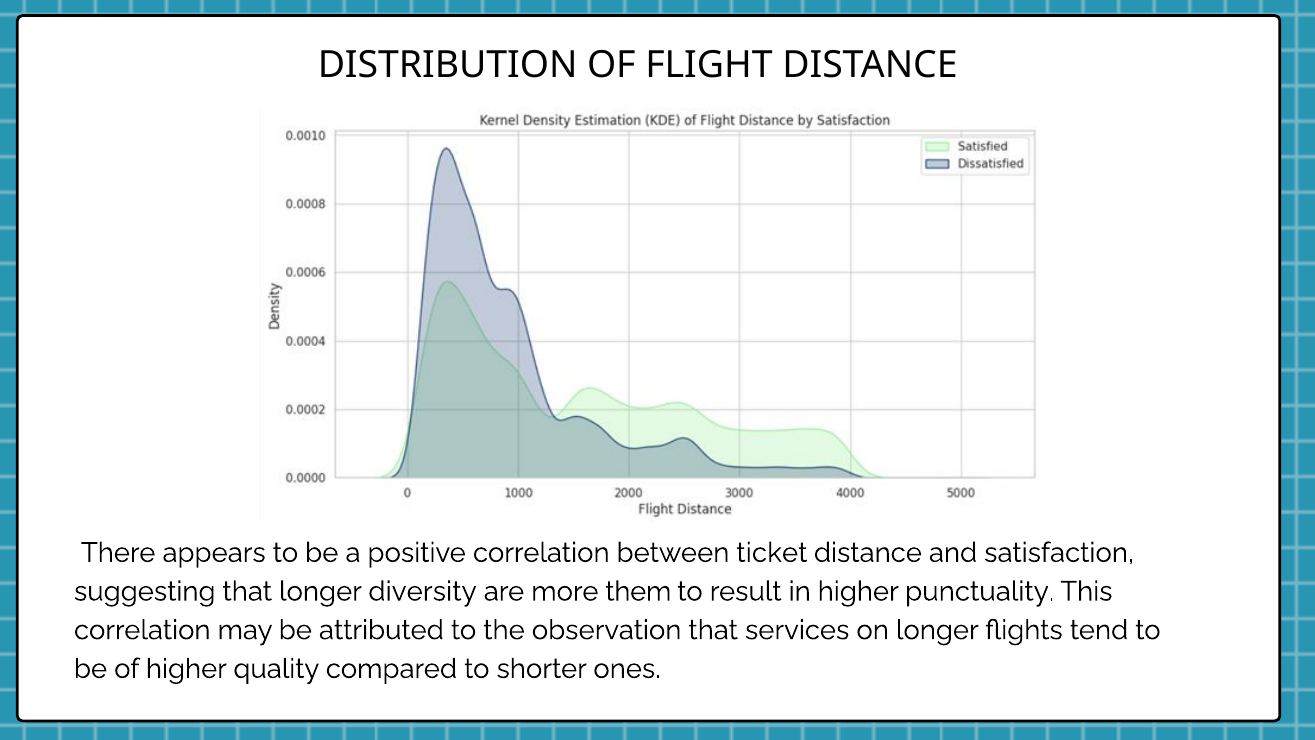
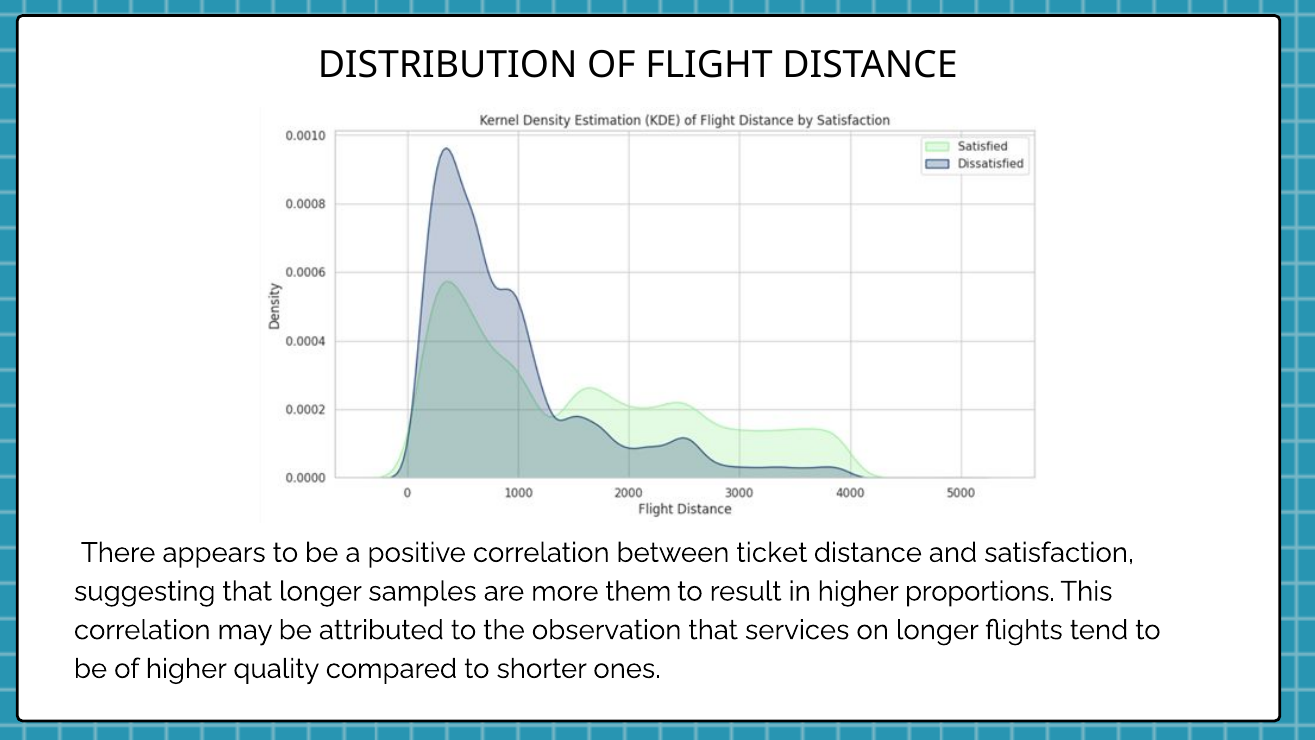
diversity: diversity -> samples (422, 591)
punctuality: punctuality -> proportions (980, 591)
